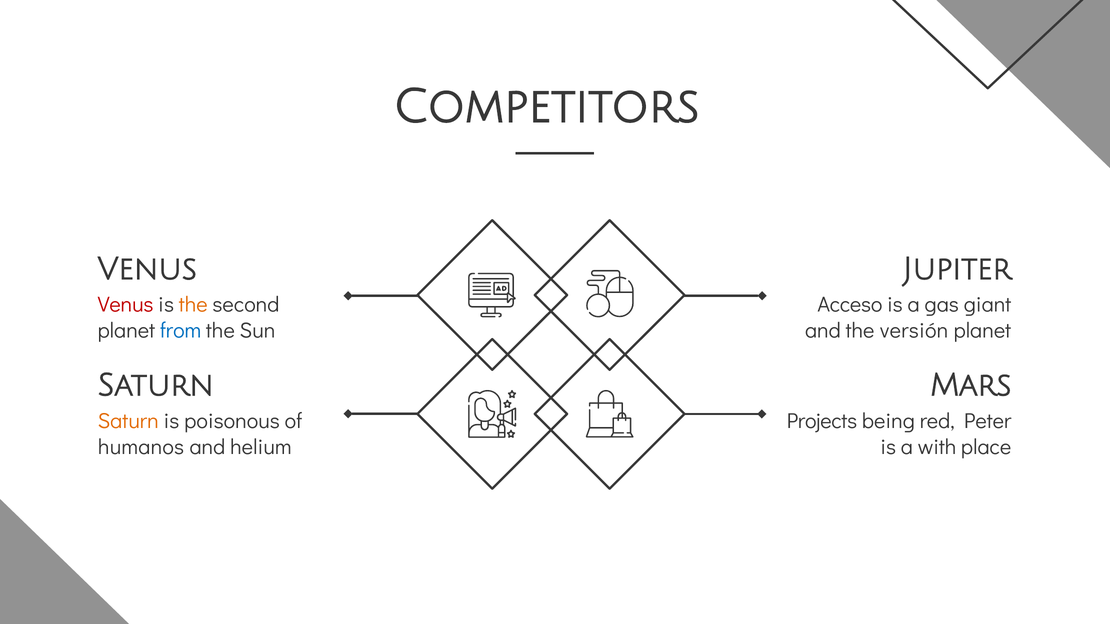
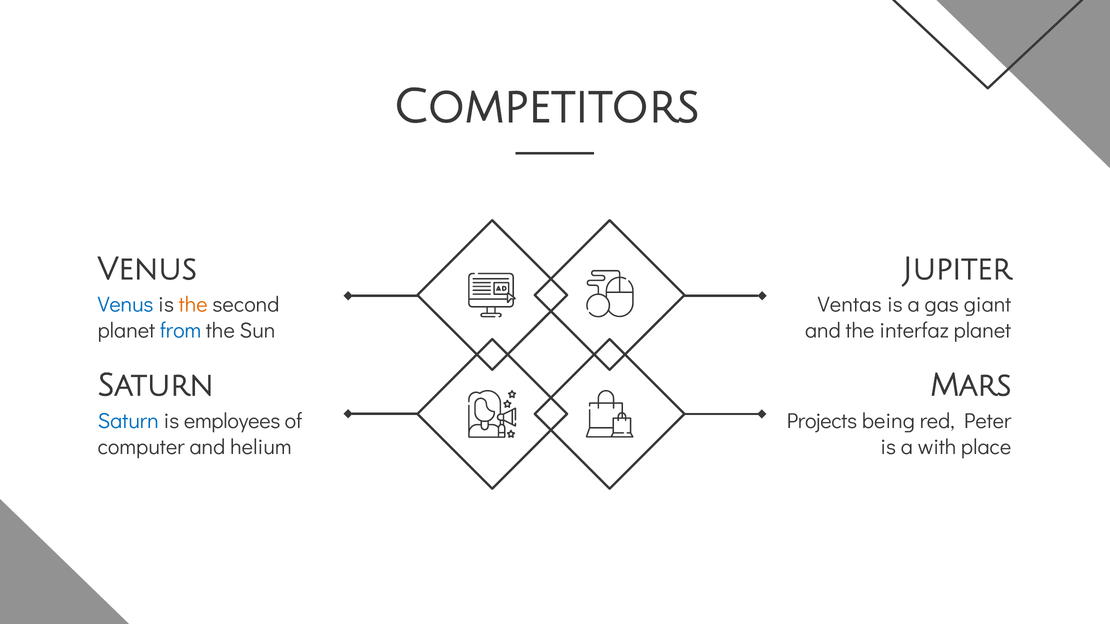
Venus colour: red -> blue (126, 305)
Acceso: Acceso -> Ventas (850, 305)
versión: versión -> interfaz (914, 331)
Saturn colour: orange -> blue (128, 421)
poisonous: poisonous -> employees (232, 421)
humanos: humanos -> computer (141, 447)
